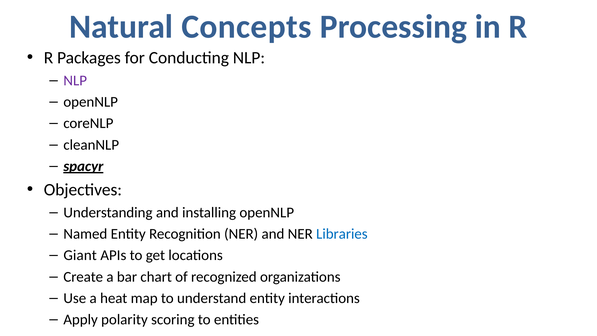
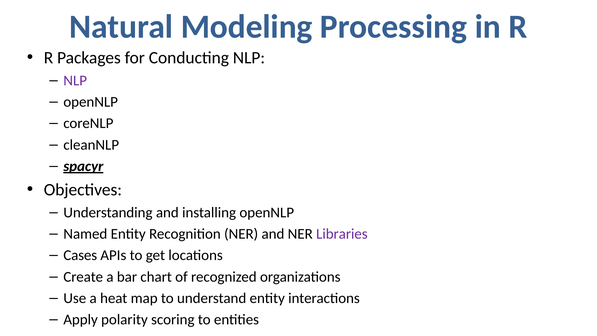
Concepts: Concepts -> Modeling (247, 27)
Libraries colour: blue -> purple (342, 234)
Giant: Giant -> Cases (80, 255)
